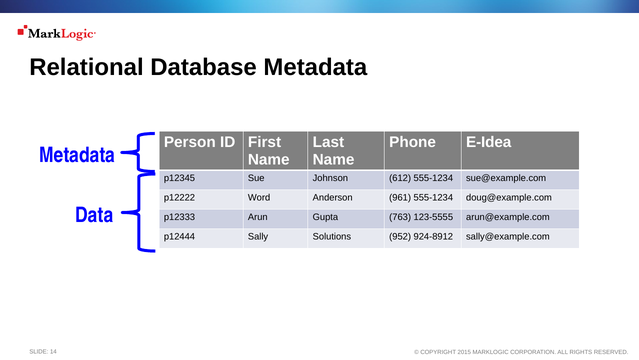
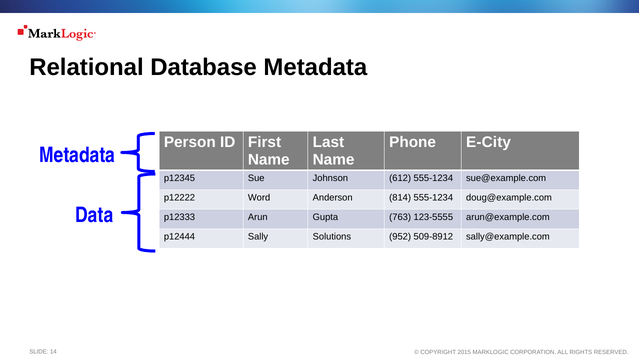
E-Idea: E-Idea -> E-City (489, 142)
961: 961 -> 814 (400, 197)
924-8912: 924-8912 -> 509-8912 (433, 236)
